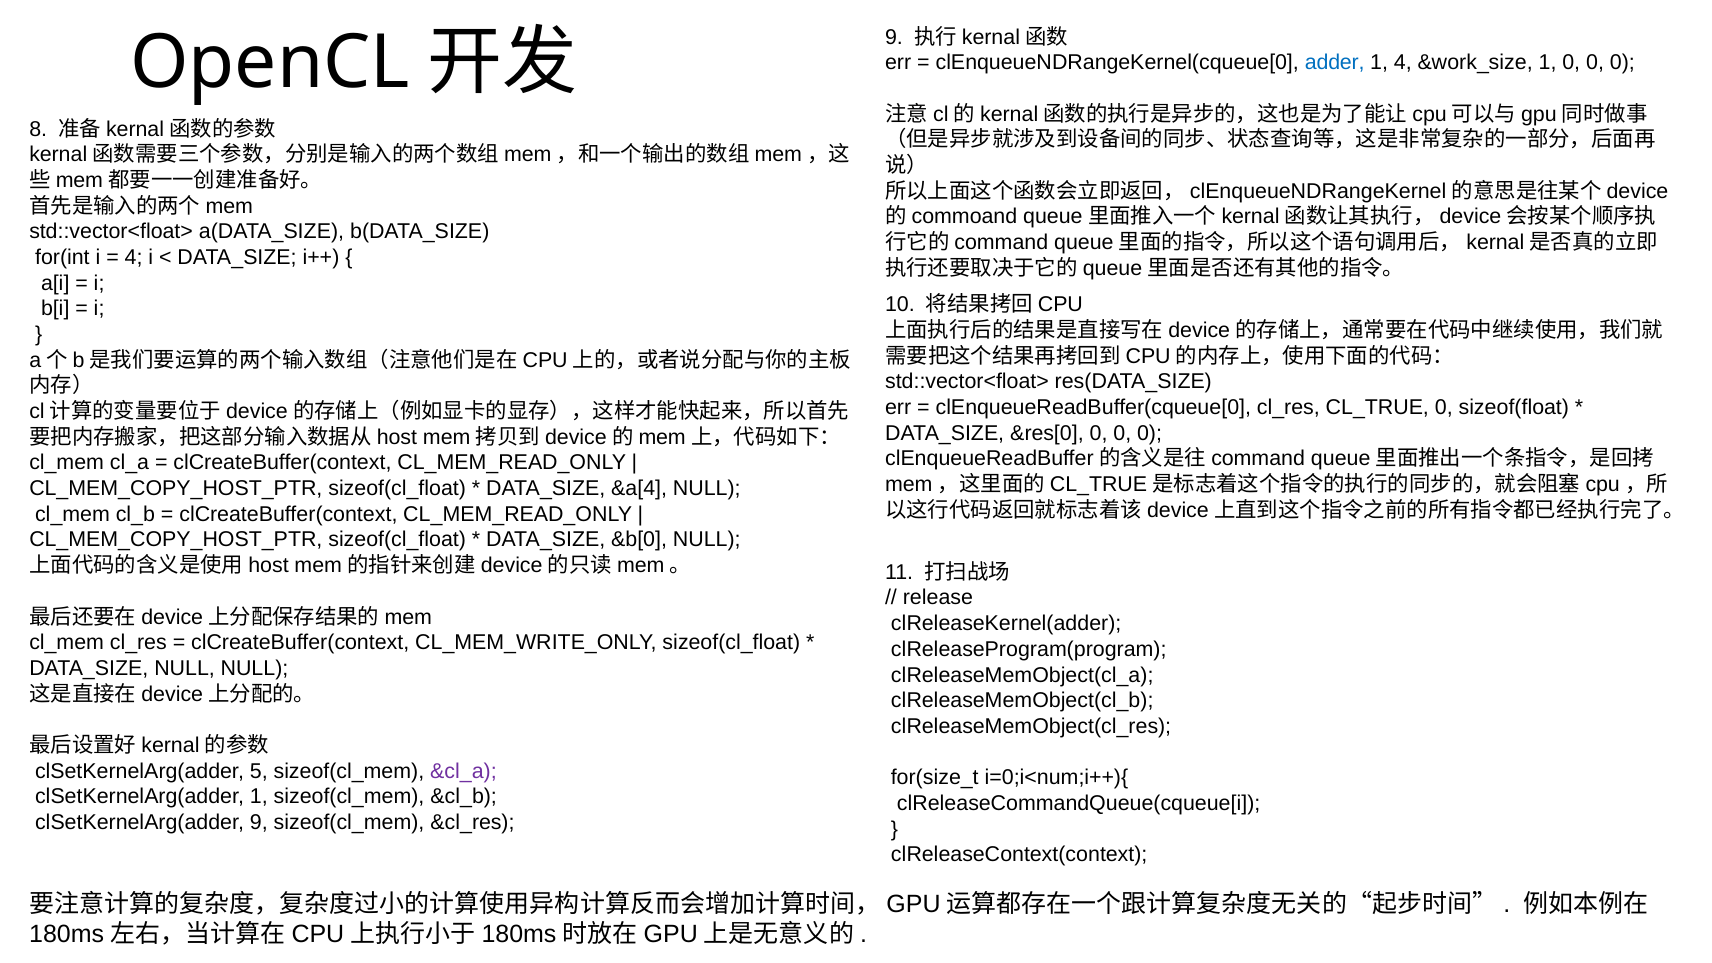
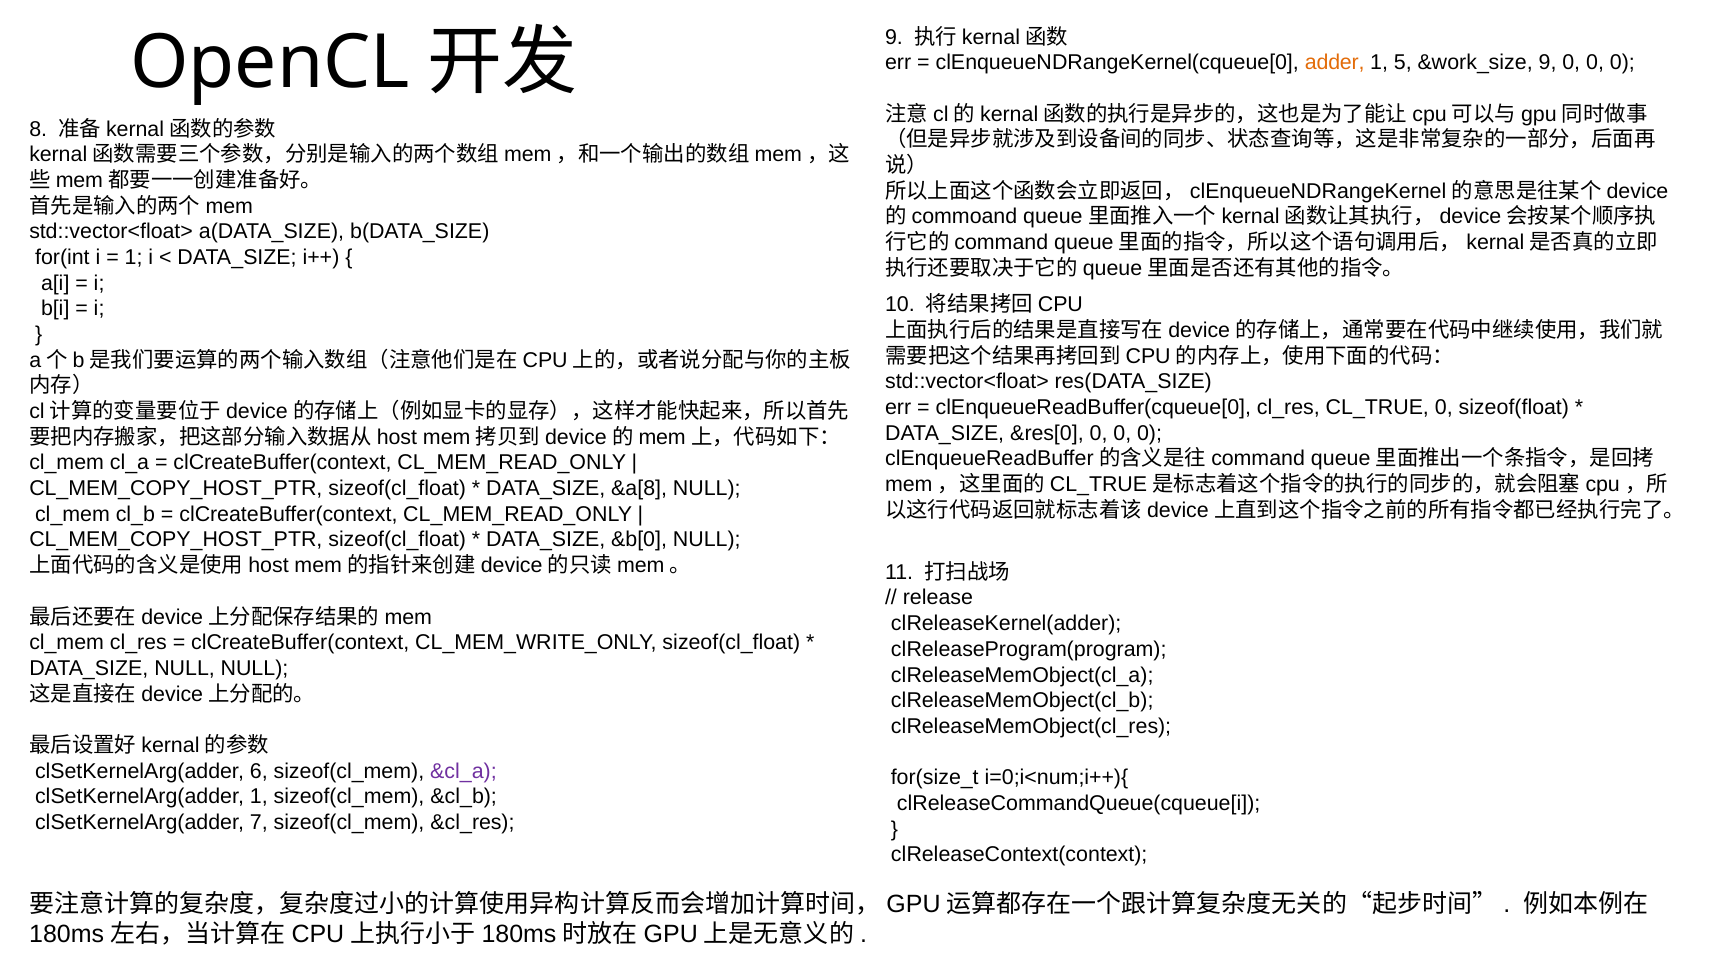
adder colour: blue -> orange (1335, 63)
1 4: 4 -> 5 (1403, 63)
&work_size 1: 1 -> 9 (1548, 63)
4: 4 -> 1 (134, 257)
&a[4: &a[4 -> &a[8 (639, 489)
5: 5 -> 6 (259, 771)
clSetKernelArg(adder 9: 9 -> 7 (259, 822)
